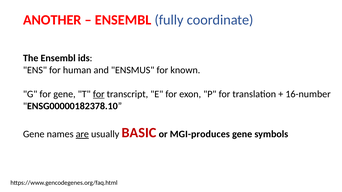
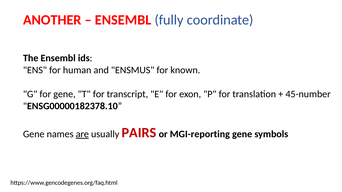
for underline: present -> none (99, 94)
16-number: 16-number -> 45-number (308, 94)
BASIC: BASIC -> PAIRS (139, 133)
MGI-produces: MGI-produces -> MGI-reporting (200, 134)
